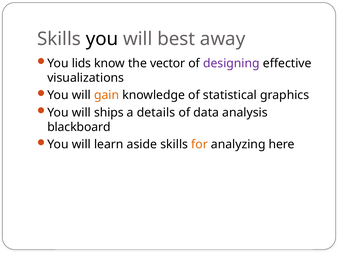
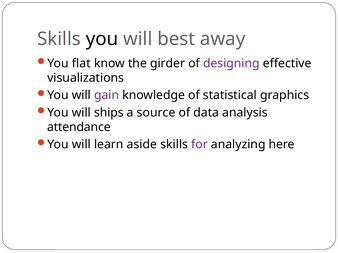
lids: lids -> flat (81, 63)
vector: vector -> girder (168, 63)
gain colour: orange -> purple (107, 95)
details: details -> source (156, 113)
blackboard: blackboard -> attendance (79, 127)
for colour: orange -> purple (199, 145)
